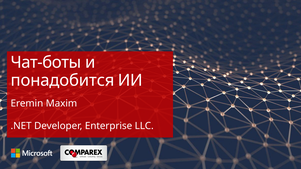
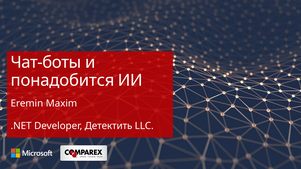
Enterprise: Enterprise -> Детектить (109, 126)
